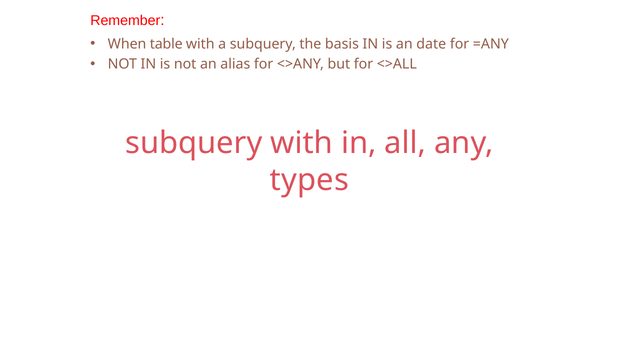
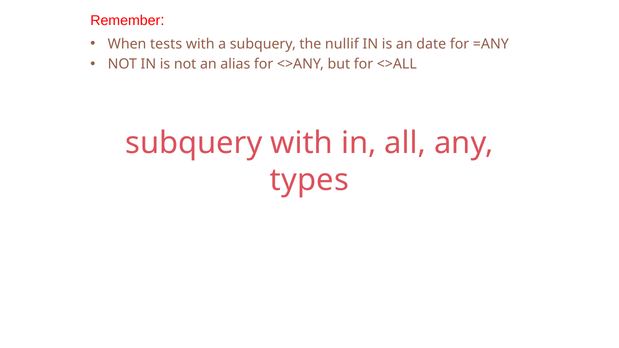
table: table -> tests (166, 44)
basis: basis -> nullif (342, 44)
